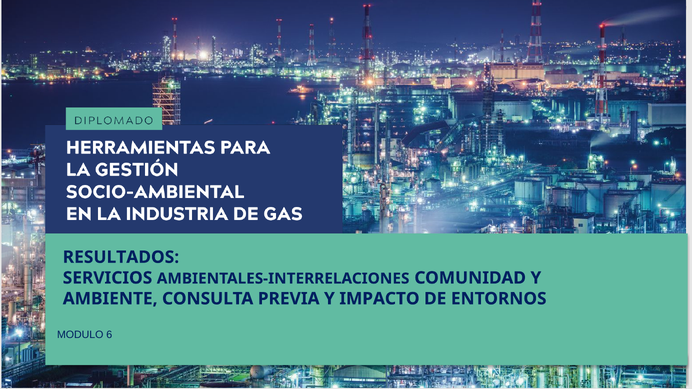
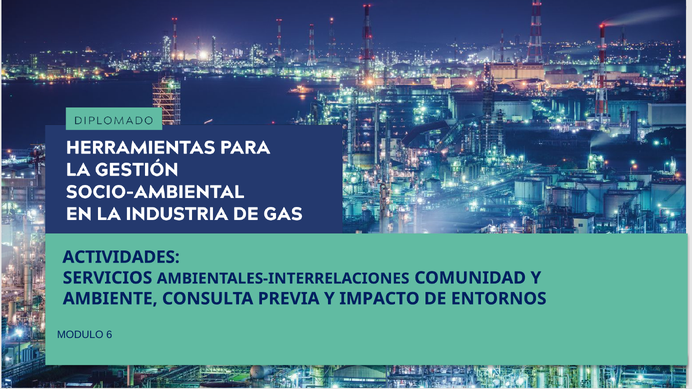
RESULTADOS: RESULTADOS -> ACTIVIDADES (121, 257)
